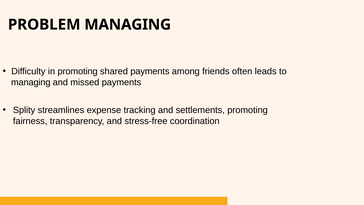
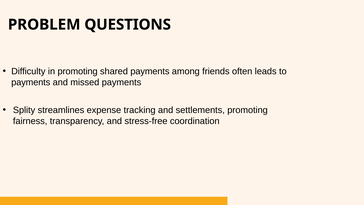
PROBLEM MANAGING: MANAGING -> QUESTIONS (128, 25)
managing: managing -> payments (31, 82)
